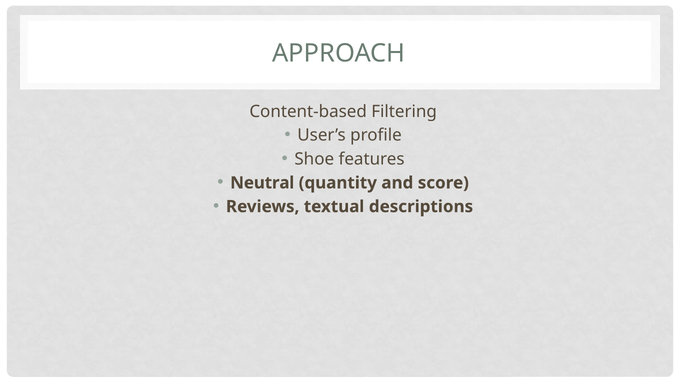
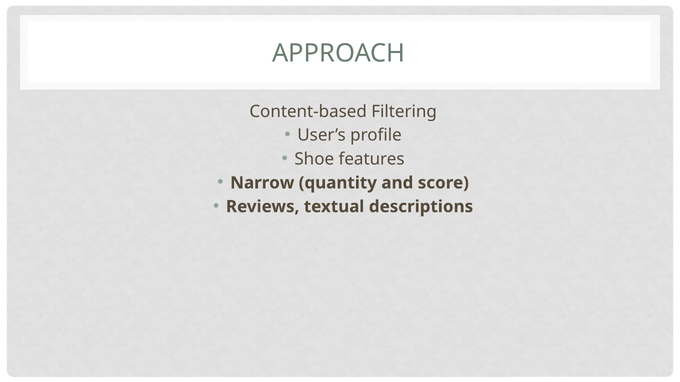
Neutral: Neutral -> Narrow (262, 183)
